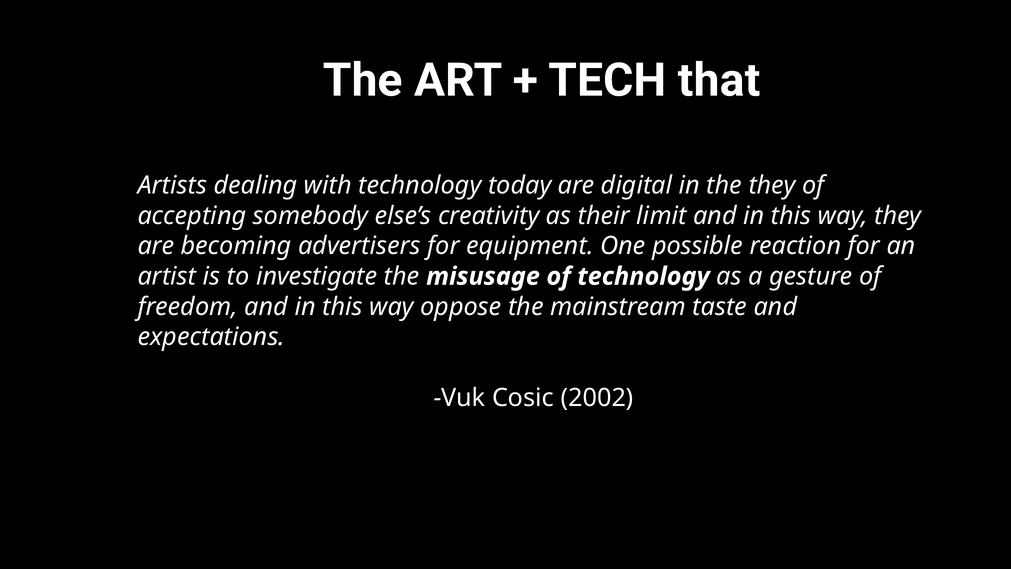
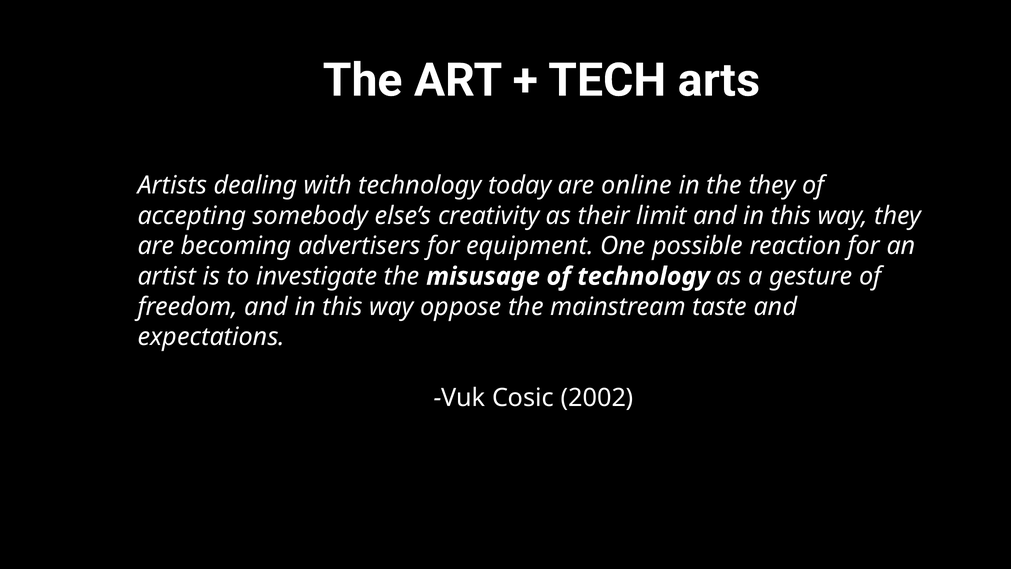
that: that -> arts (719, 80)
digital: digital -> online (636, 185)
